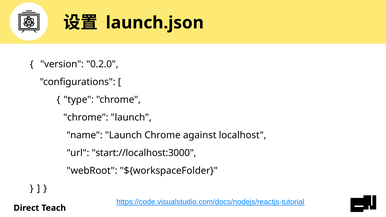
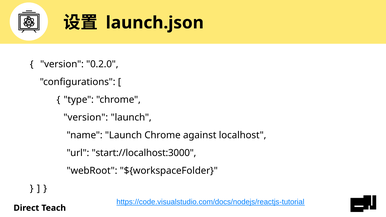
chrome: chrome -> version (86, 117)
